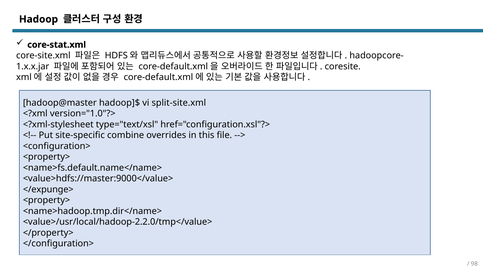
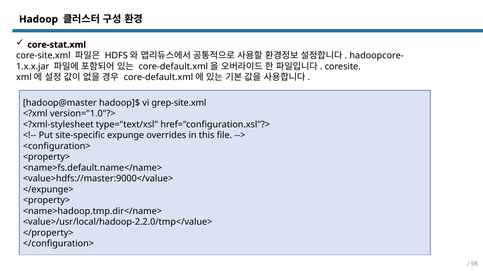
split-site.xml: split-site.xml -> grep-site.xml (179, 103)
combine: combine -> expunge (126, 136)
